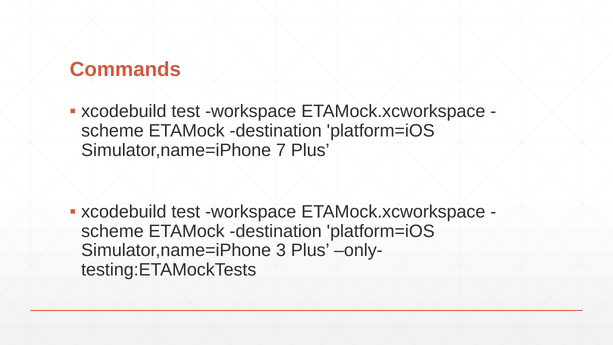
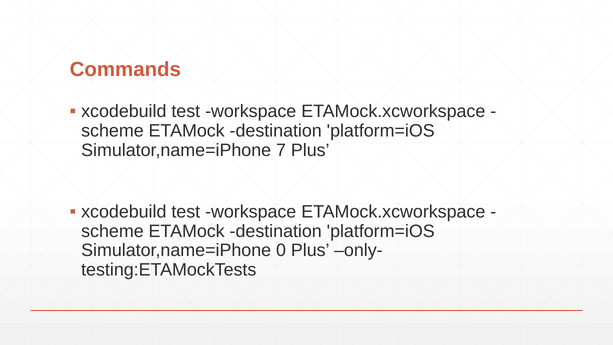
3: 3 -> 0 (281, 250)
